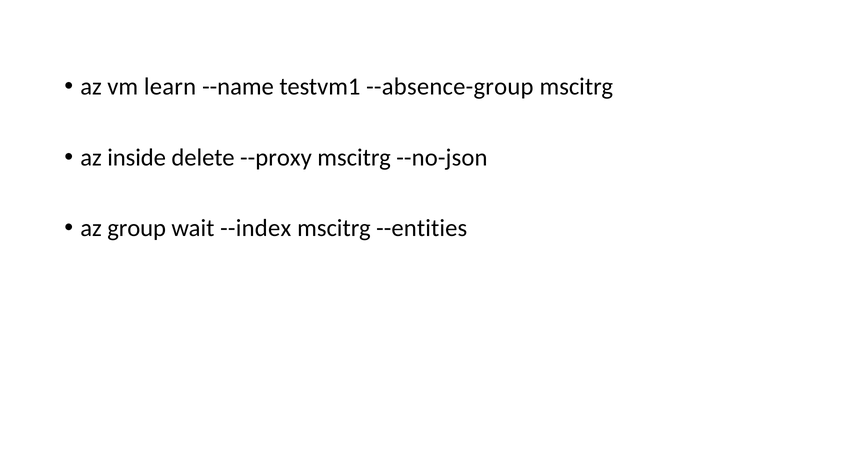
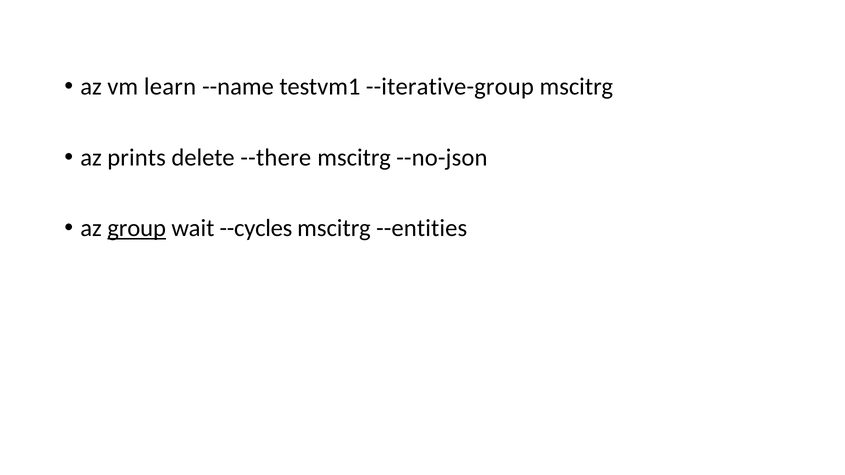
--absence-group: --absence-group -> --iterative-group (450, 87)
inside: inside -> prints (137, 158)
--proxy: --proxy -> --there (276, 158)
group underline: none -> present (137, 228)
--index: --index -> --cycles (256, 228)
